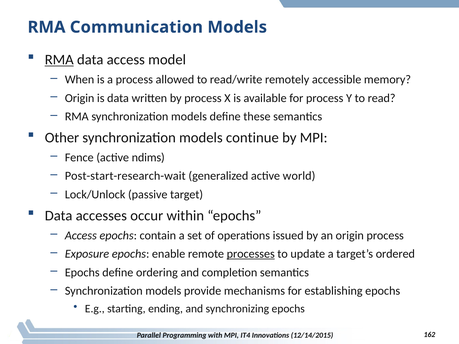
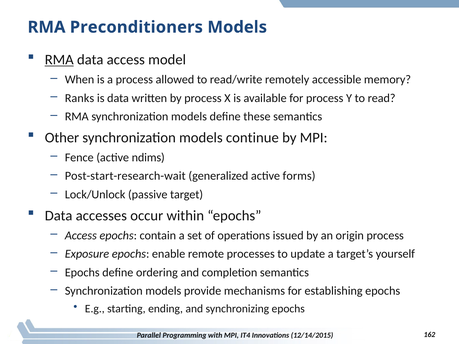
Communication: Communication -> Preconditioners (136, 27)
Origin: Origin -> Ranks (80, 98)
world: world -> forms (299, 176)
processes underline: present -> none (251, 254)
ordered: ordered -> yourself (395, 254)
